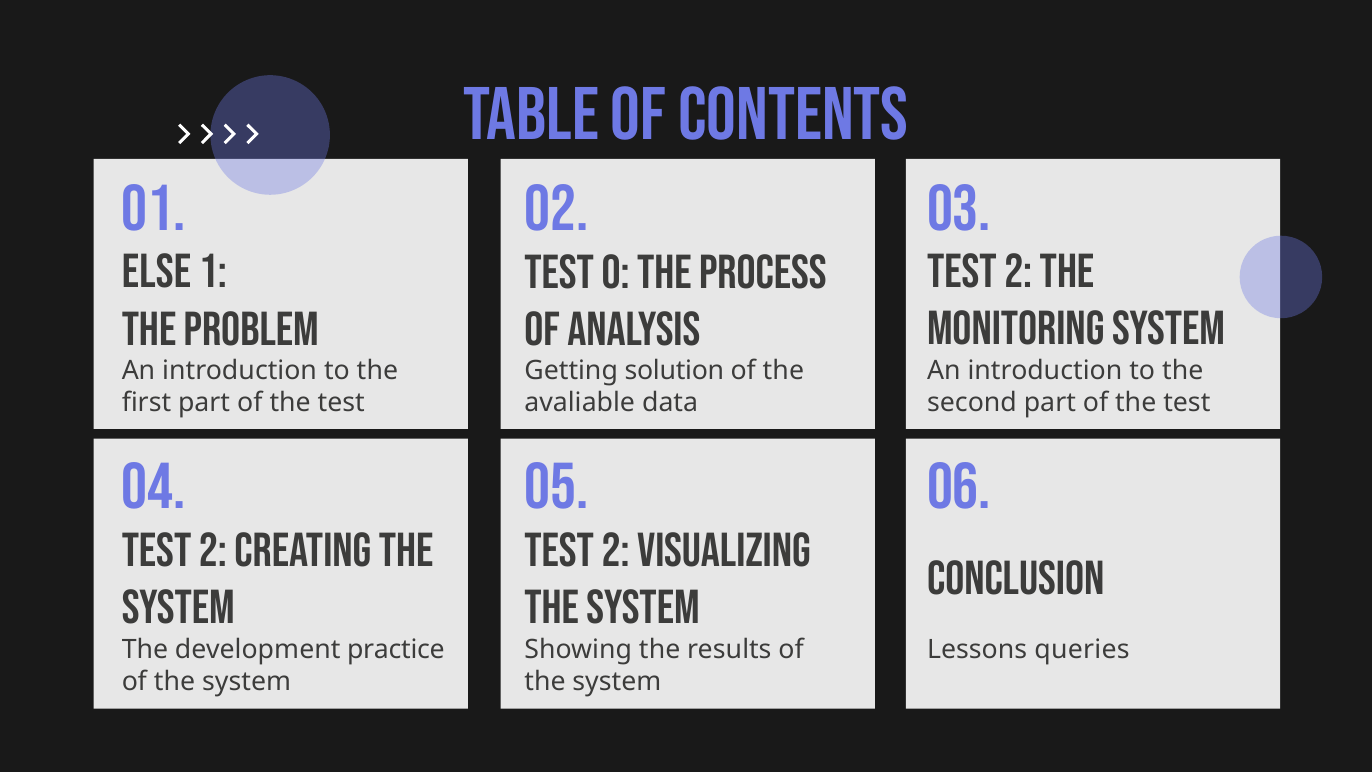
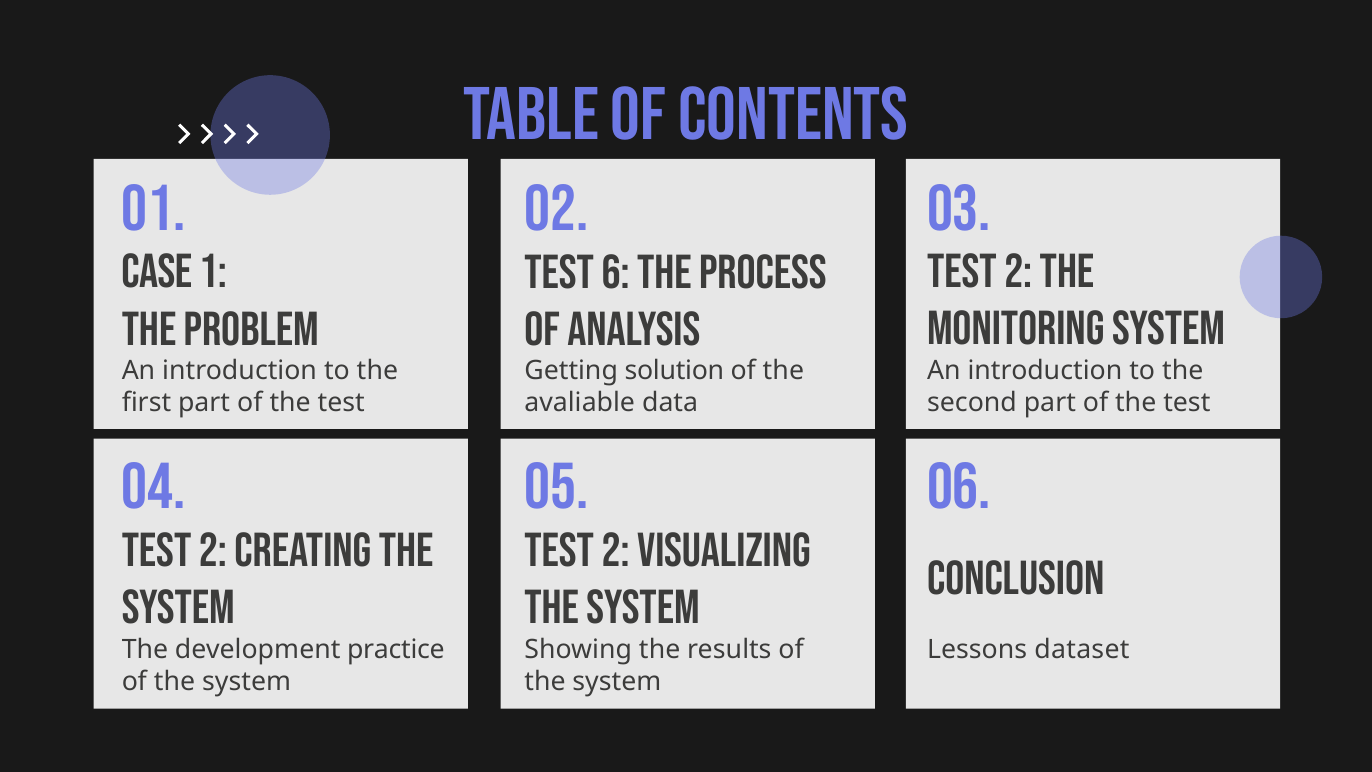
ELSE: ELSE -> CASE (157, 272)
0: 0 -> 6 (616, 272)
queries: queries -> dataset (1082, 649)
